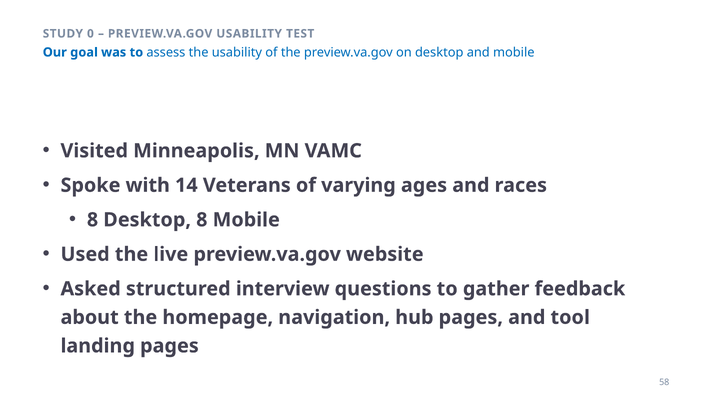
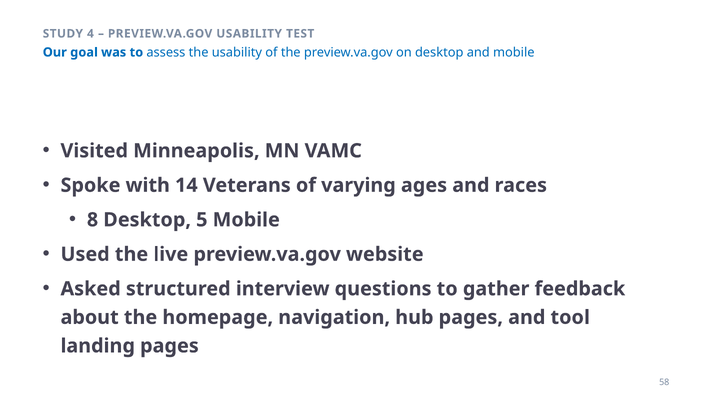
0: 0 -> 4 (90, 34)
Desktop 8: 8 -> 5 (202, 220)
